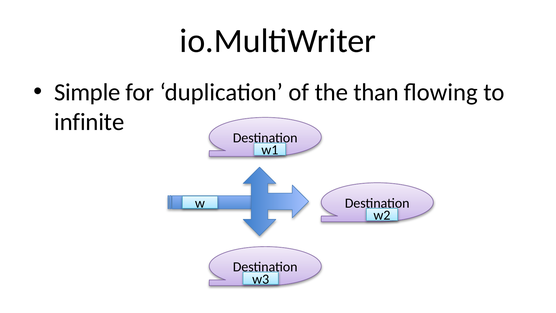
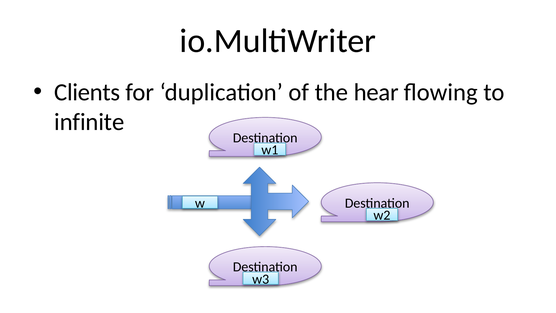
Simple: Simple -> Clients (87, 92)
than: than -> hear (376, 92)
